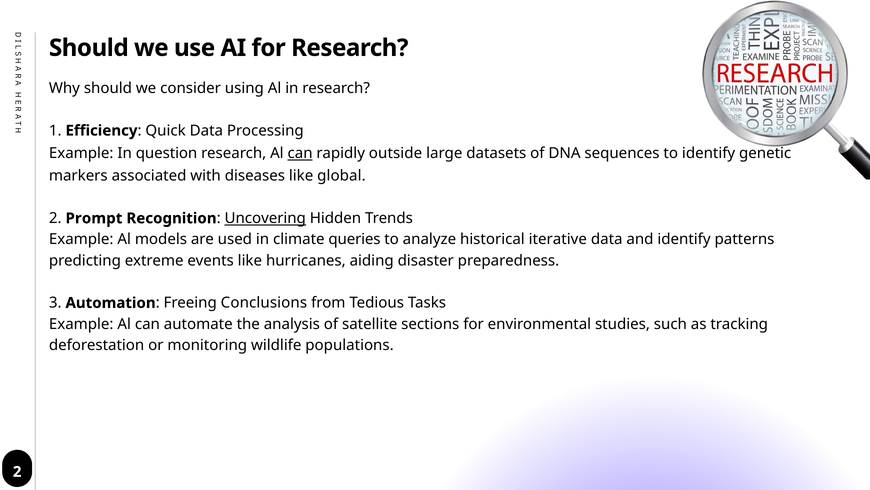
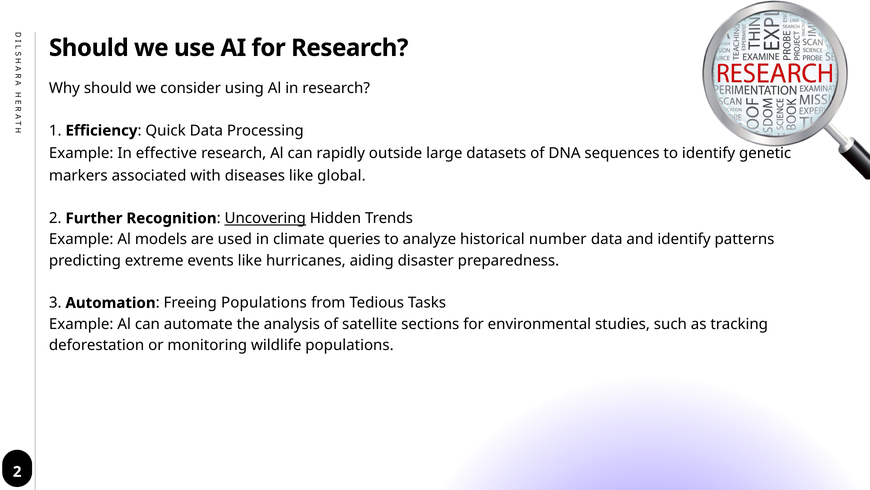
question: question -> effective (166, 153)
can underline: present -> none (300, 153)
Prompt: Prompt -> Further (94, 218)
iterative: iterative -> number (558, 239)
Freeing Conclusions: Conclusions -> Populations (264, 303)
